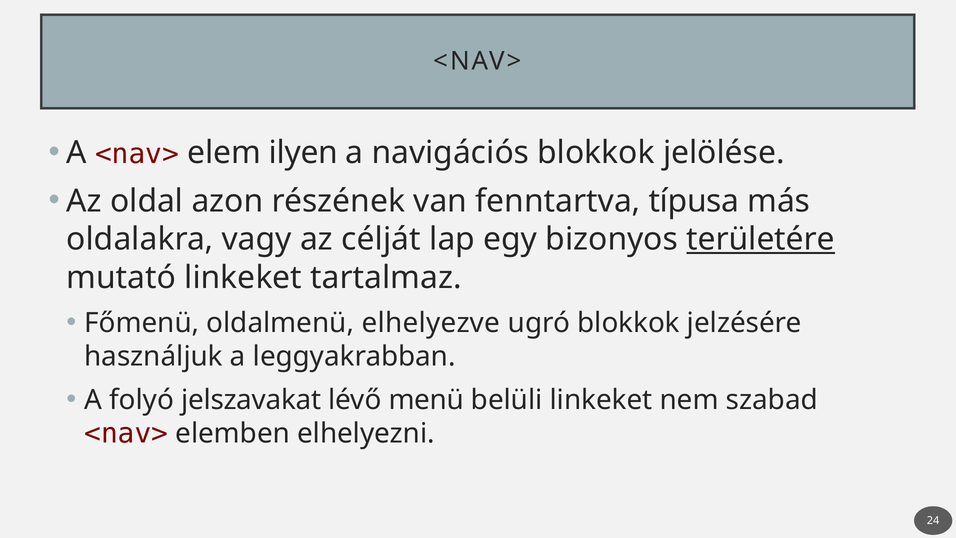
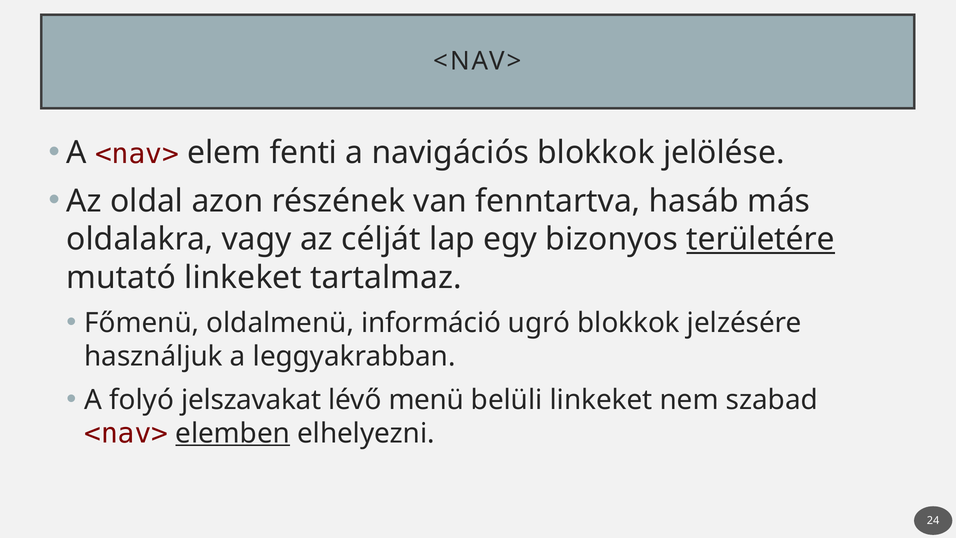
ilyen: ilyen -> fenti (303, 153)
típusa: típusa -> hasáb (694, 201)
elhelyezve: elhelyezve -> információ (431, 323)
elemben underline: none -> present (233, 433)
